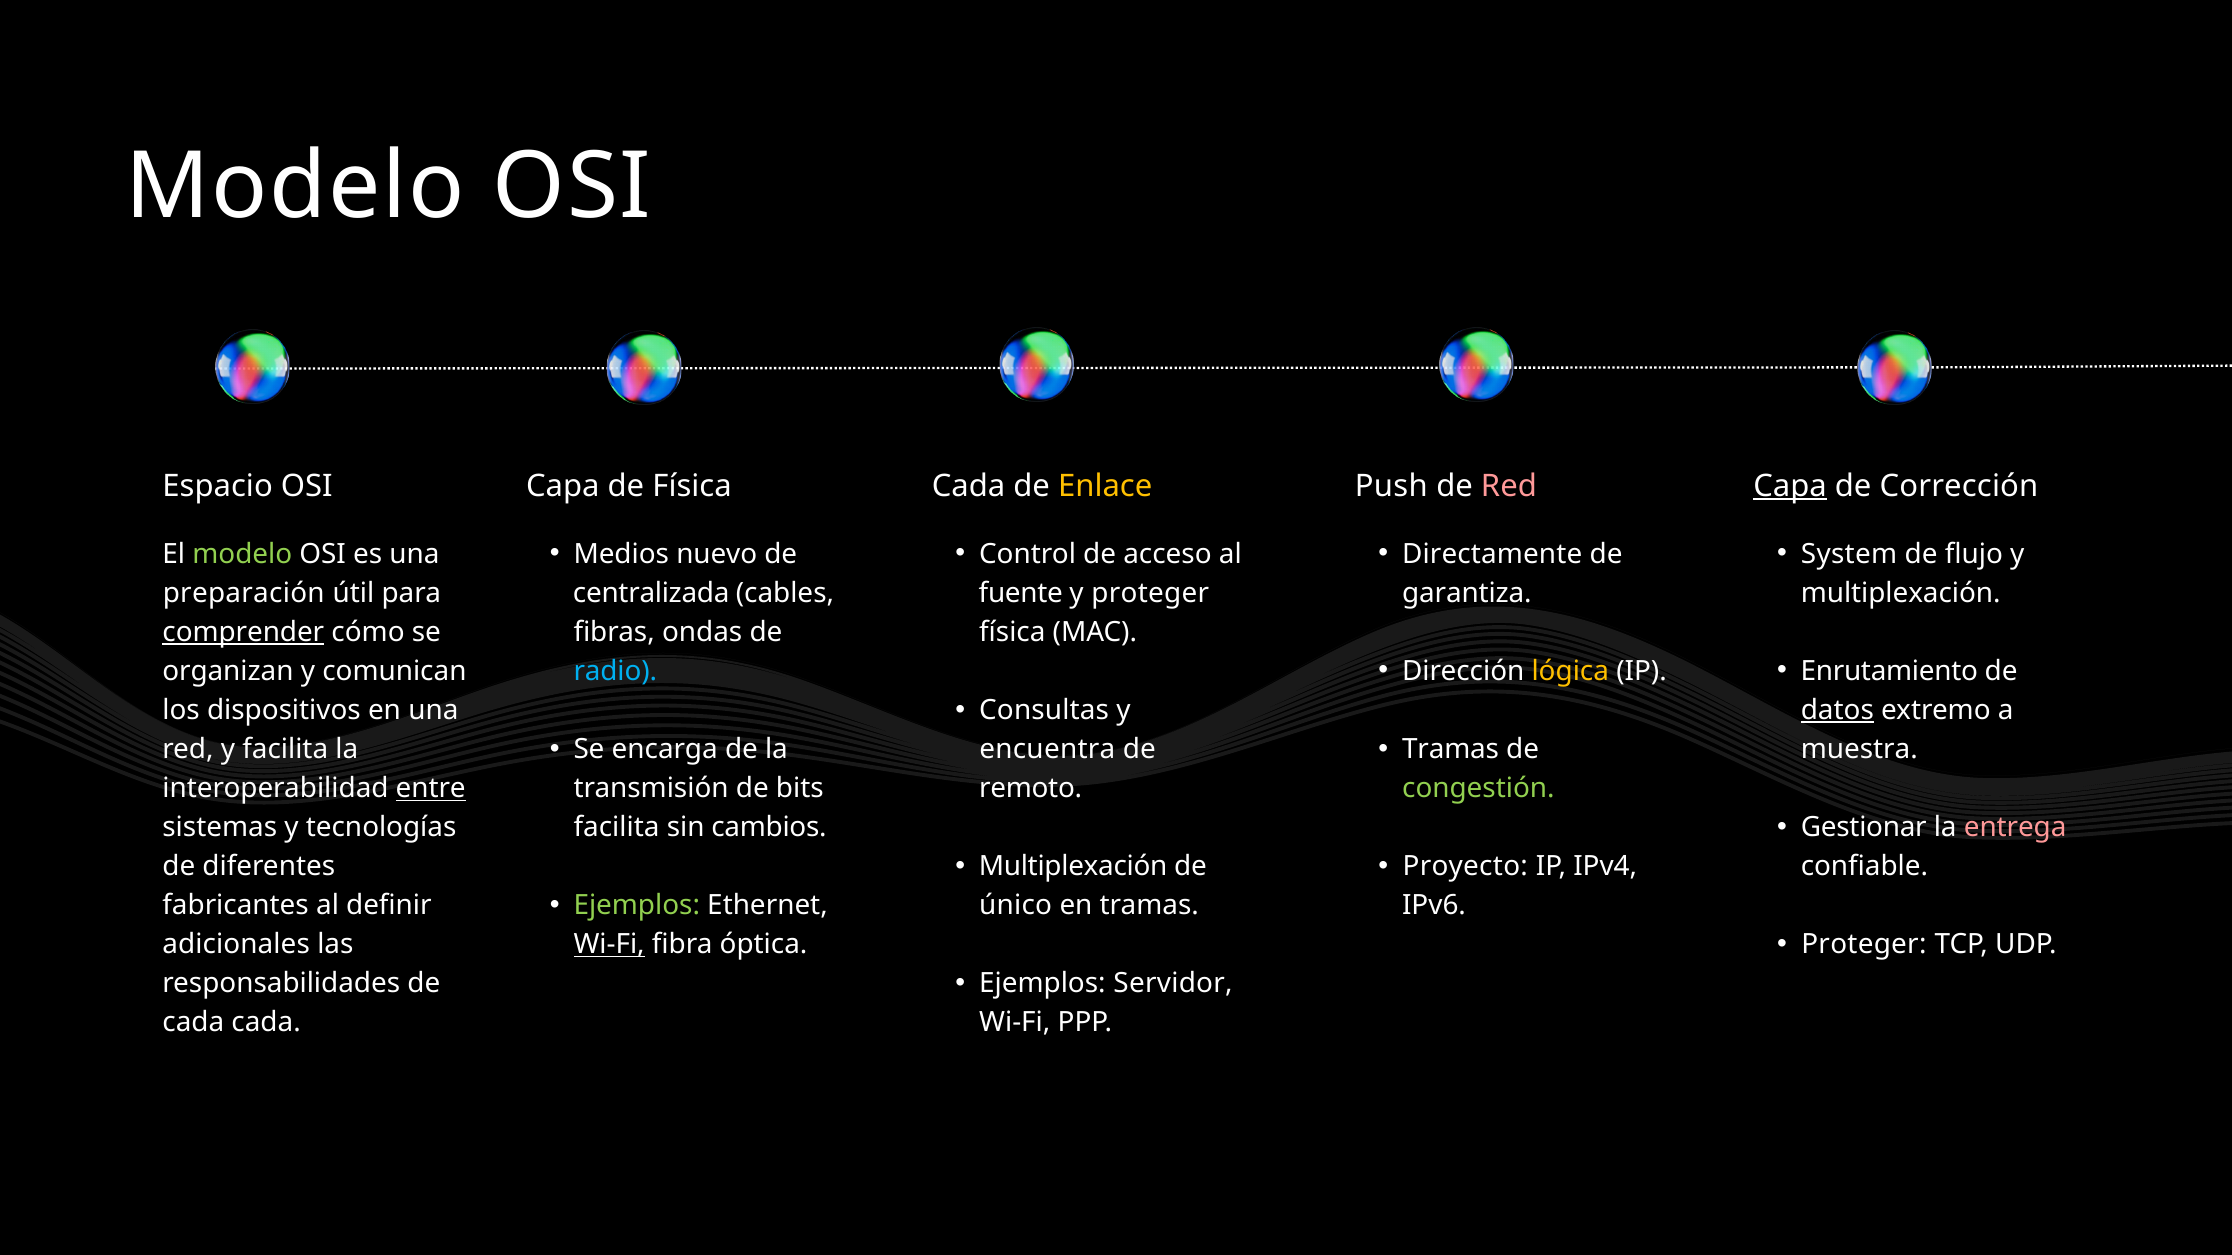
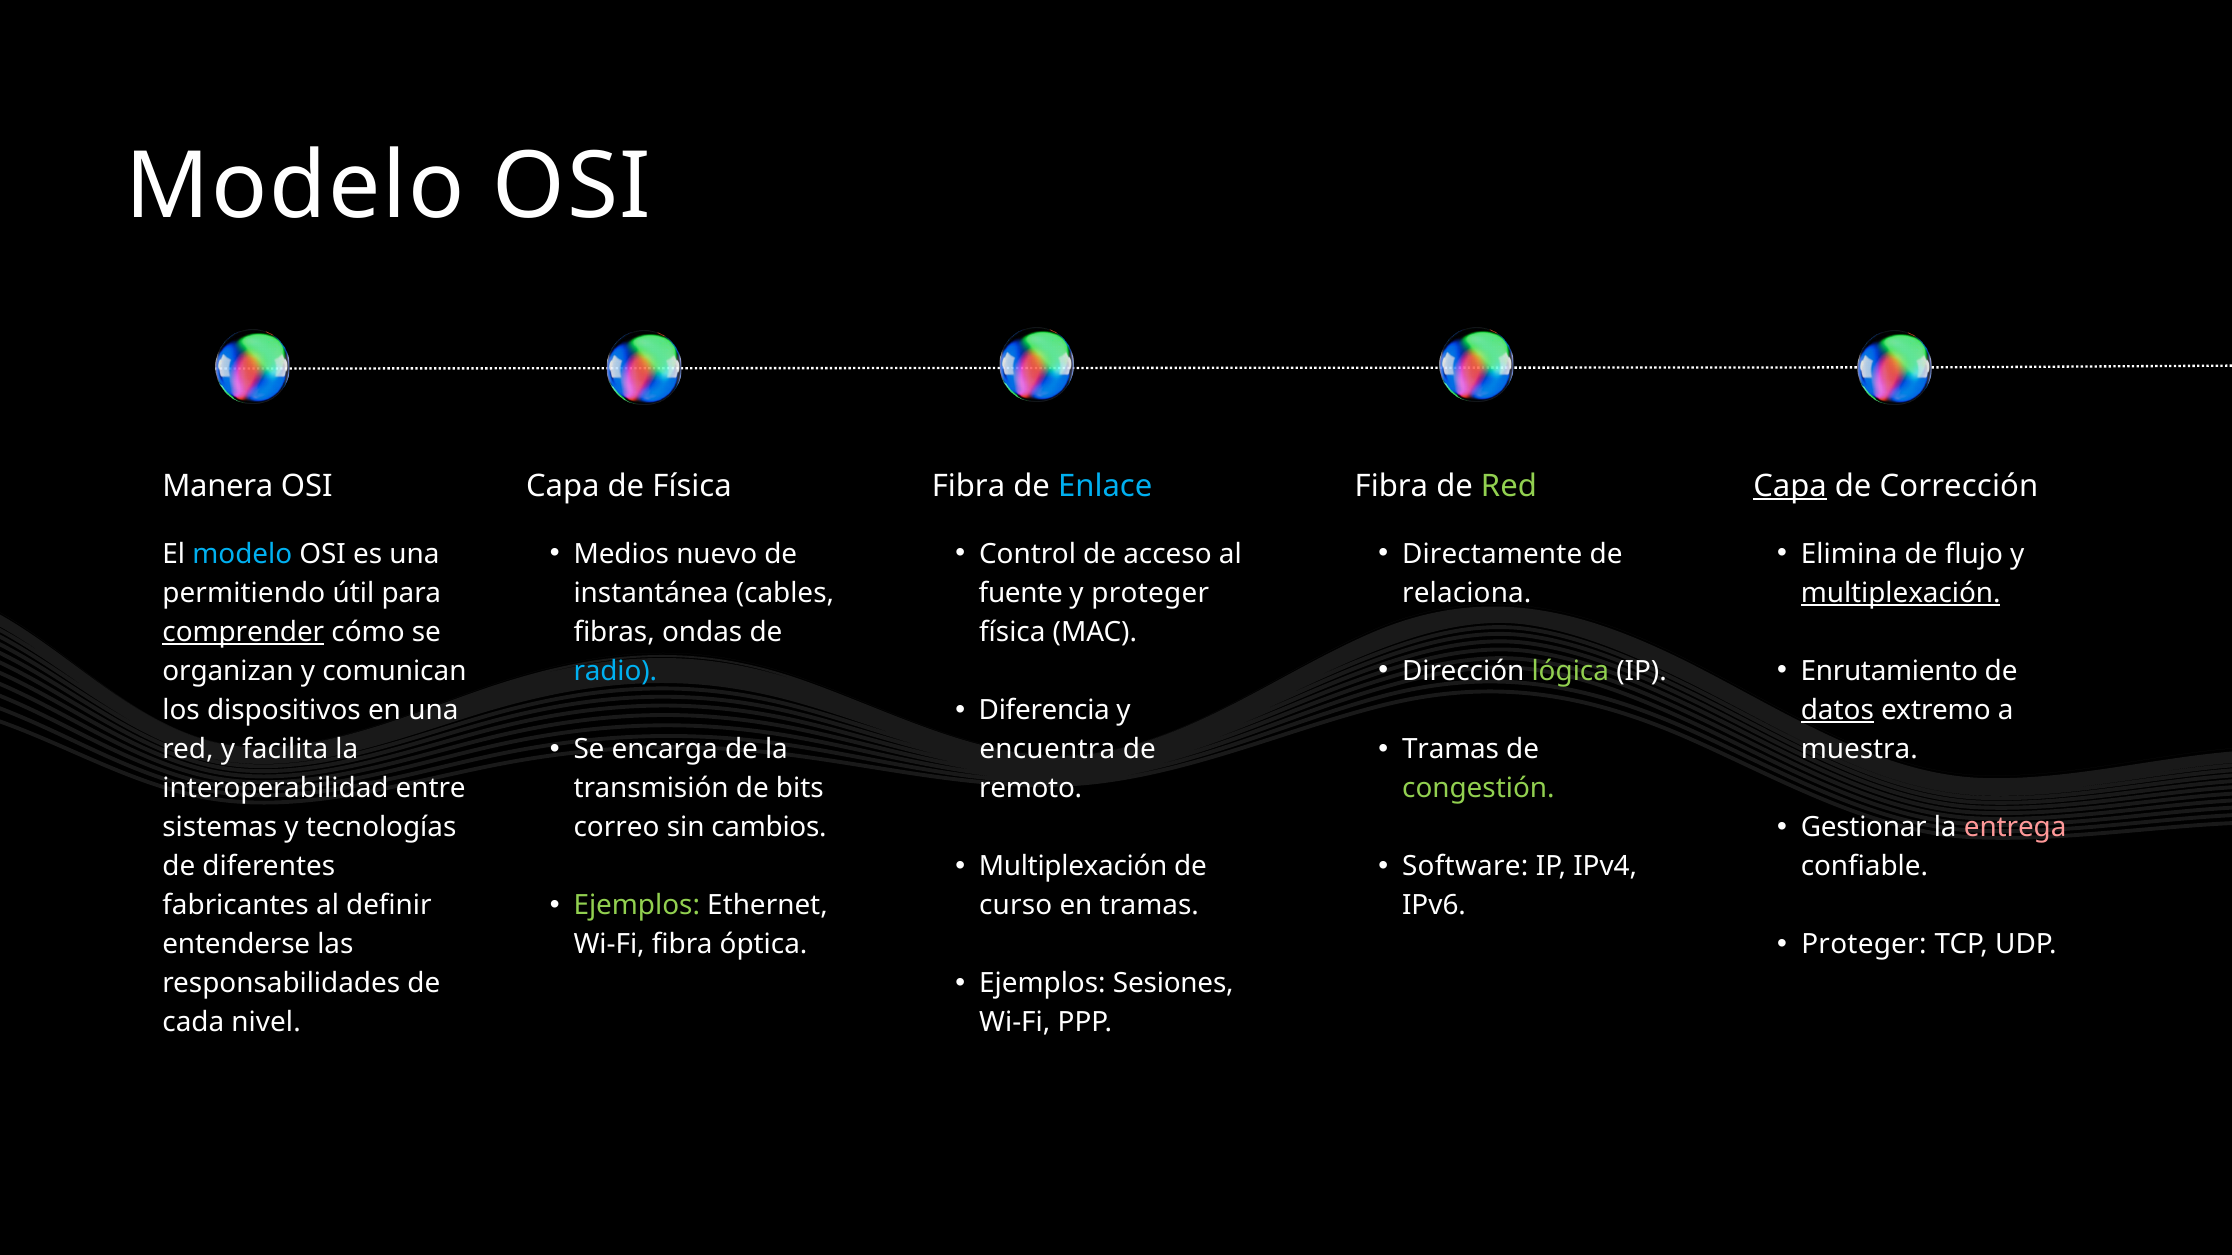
Espacio: Espacio -> Manera (218, 486)
Cada: Cada -> Fibra (969, 486)
Enlace colour: yellow -> light blue (1105, 486)
Push: Push -> Fibra (1391, 486)
Red colour: pink -> light green (1509, 486)
System: System -> Elimina (1849, 554)
modelo colour: light green -> light blue (242, 554)
preparación: preparación -> permitiendo (244, 593)
centralizada: centralizada -> instantánea (651, 593)
garantiza: garantiza -> relaciona (1467, 593)
multiplexación underline: none -> present (1901, 593)
lógica colour: yellow -> light green (1570, 672)
Consultas: Consultas -> Diferencia (1044, 711)
entre underline: present -> none (431, 789)
facilita: facilita -> correo (617, 828)
Proyecto: Proyecto -> Software (1465, 867)
único: único -> curso (1016, 906)
adicionales: adicionales -> entenderse (236, 945)
Wi-Fi underline: present -> none (609, 945)
Servidor: Servidor -> Sesiones (1173, 984)
cada cada: cada -> nivel (266, 1023)
